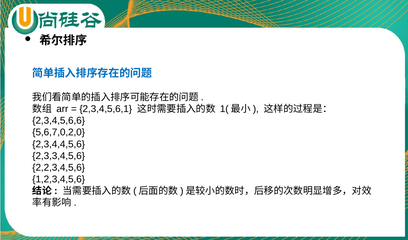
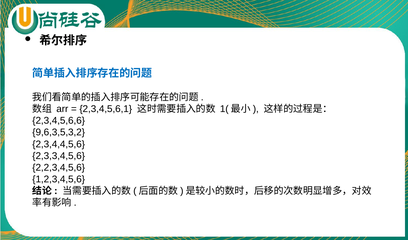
5,6,7,0,2,0: 5,6,7,0,2,0 -> 9,6,3,5,3,2 (59, 133)
